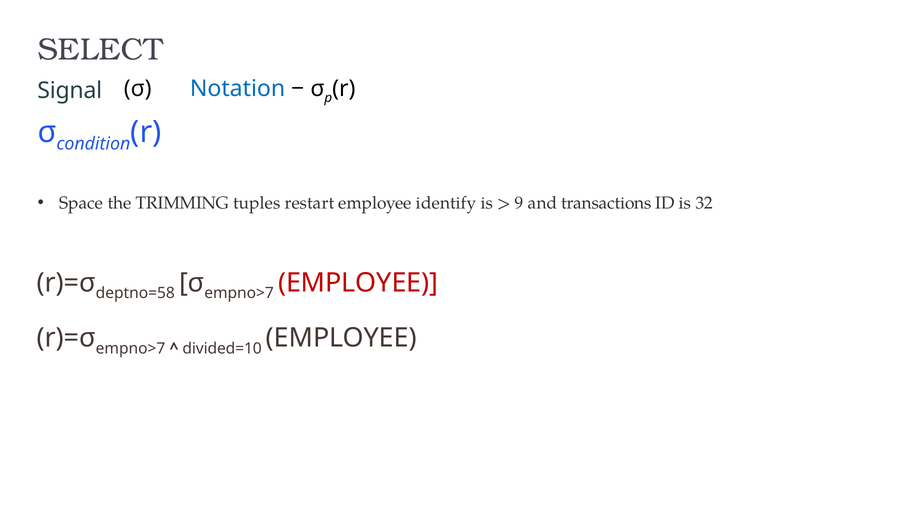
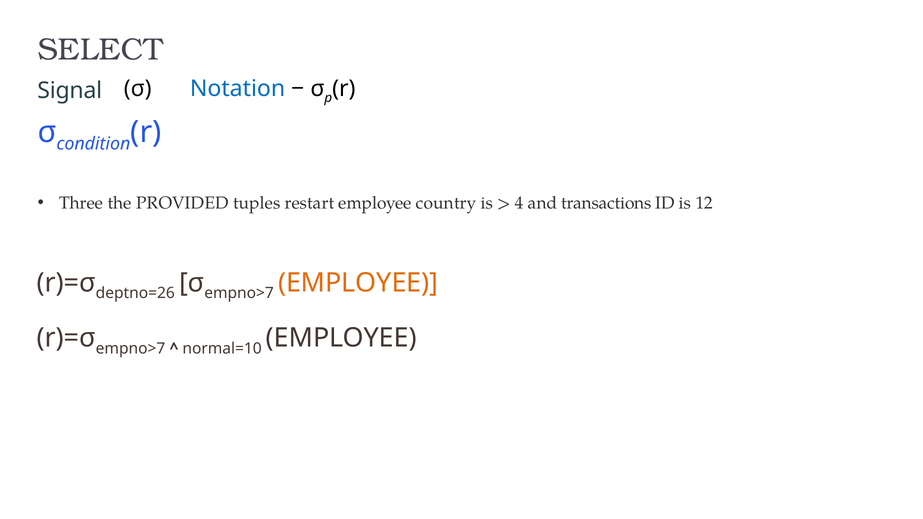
Space: Space -> Three (81, 203)
TRIMMING: TRIMMING -> PROVIDED (182, 203)
identify: identify -> country (446, 203)
9: 9 -> 4 (519, 203)
32: 32 -> 12 (704, 203)
deptno=58: deptno=58 -> deptno=26 (135, 293)
EMPLOYEE colour: red -> orange (358, 283)
divided=10: divided=10 -> normal=10 (222, 349)
